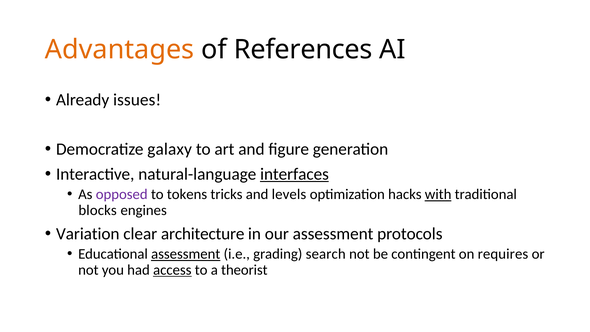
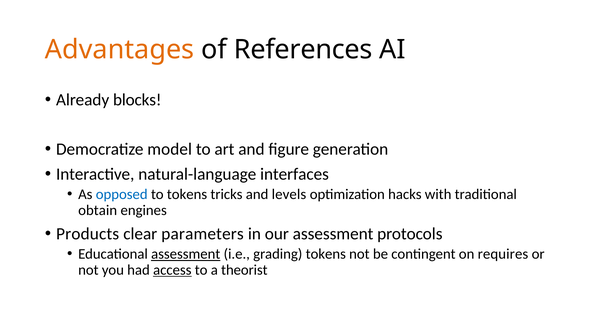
issues: issues -> blocks (137, 100)
galaxy: galaxy -> model (170, 149)
interfaces underline: present -> none (294, 174)
opposed colour: purple -> blue (122, 194)
with underline: present -> none (438, 194)
blocks: blocks -> obtain (98, 210)
Variation: Variation -> Products (88, 234)
architecture: architecture -> parameters (203, 234)
grading search: search -> tokens (326, 254)
